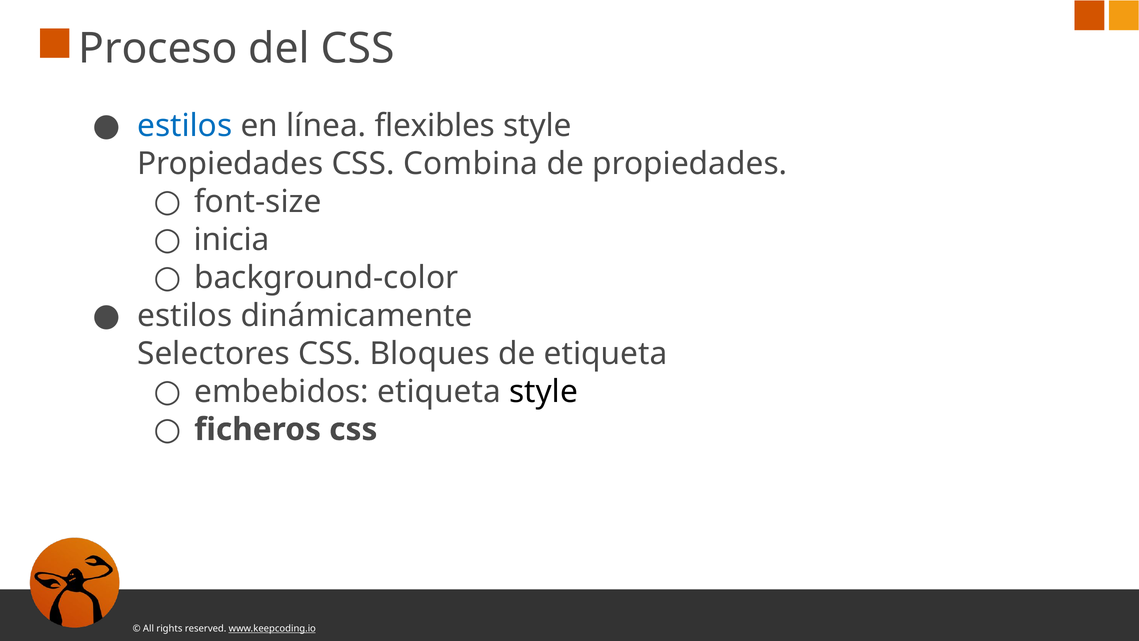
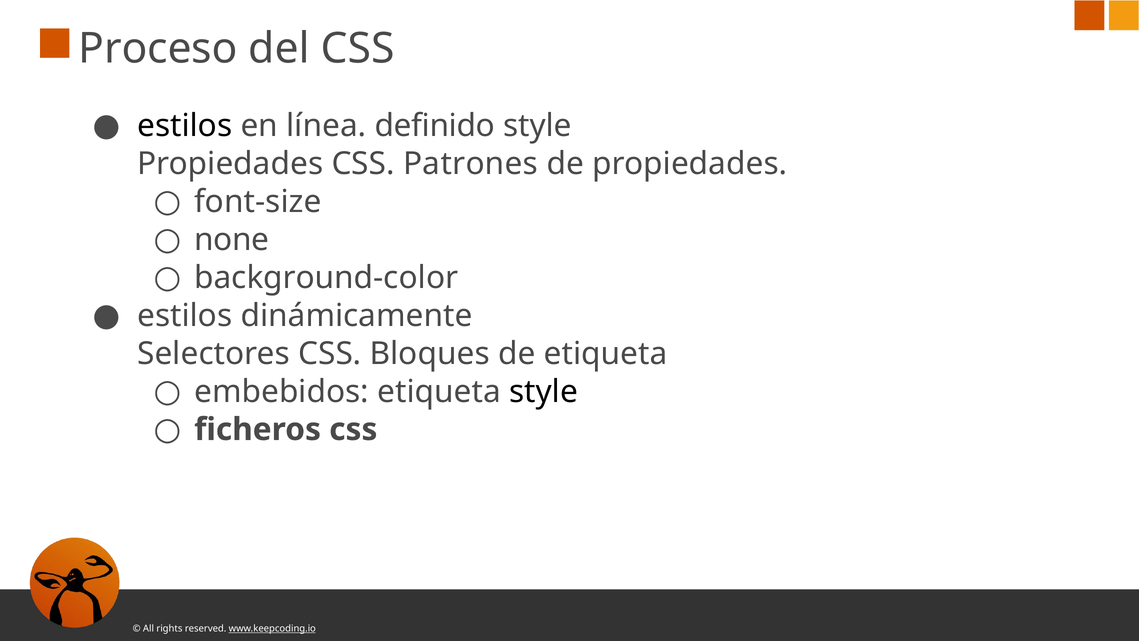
estilos colour: blue -> black (185, 126)
flexibles: flexibles -> definido (435, 126)
Combina: Combina -> Patrones (471, 163)
inicia: inicia -> none (232, 239)
